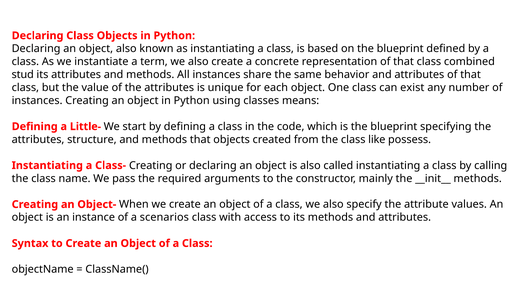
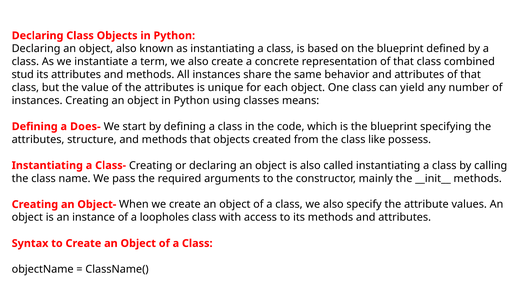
exist: exist -> yield (412, 88)
Little-: Little- -> Does- (85, 127)
scenarios: scenarios -> loopholes (164, 218)
